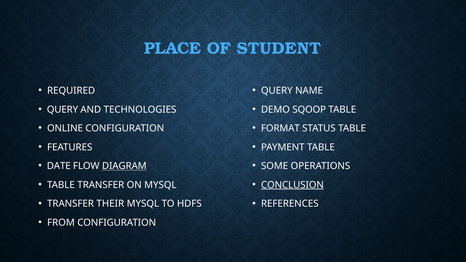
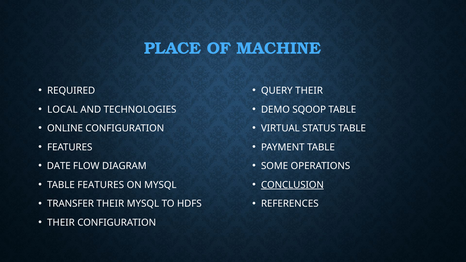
STUDENT: STUDENT -> MACHINE (279, 49)
QUERY NAME: NAME -> THEIR (309, 91)
QUERY: QUERY -> LOCAL (62, 110)
FORMAT: FORMAT -> VIRTUAL (280, 128)
DIAGRAM underline: present -> none (124, 166)
TABLE TRANSFER: TRANSFER -> FEATURES (101, 185)
FROM: FROM -> THEIR (61, 223)
